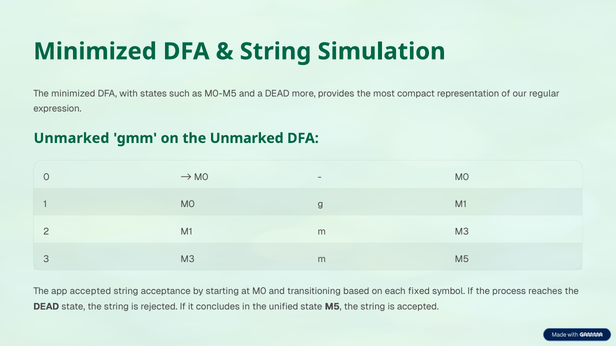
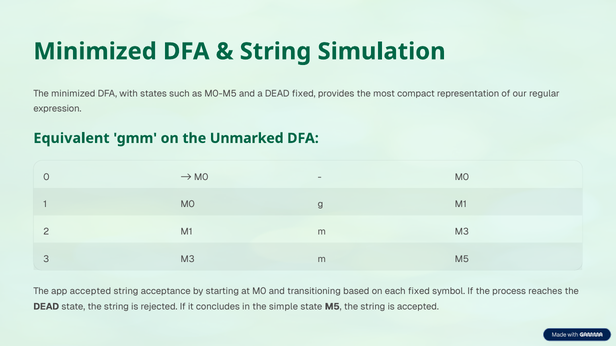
DEAD more: more -> fixed (304, 94)
Unmarked: Unmarked -> Equivalent (71, 138)
unified: unified -> simple (283, 307)
